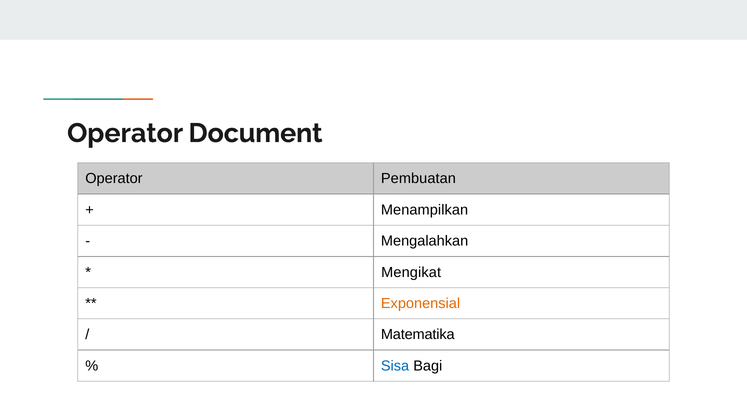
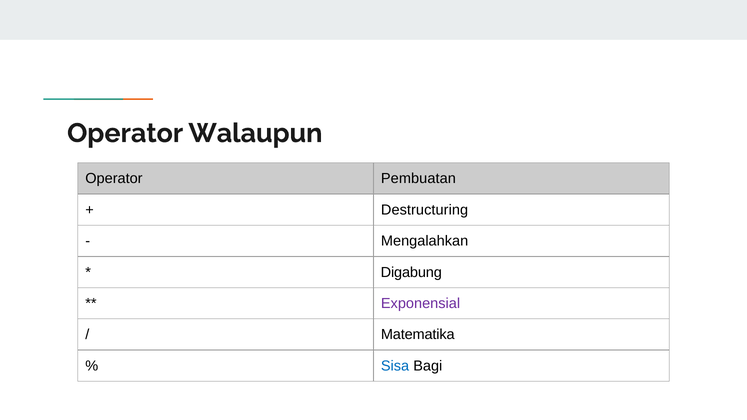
Document: Document -> Walaupun (255, 133)
Menampilkan: Menampilkan -> Destructuring (425, 210)
Mengikat: Mengikat -> Digabung (411, 272)
Exponensial colour: orange -> purple (421, 304)
